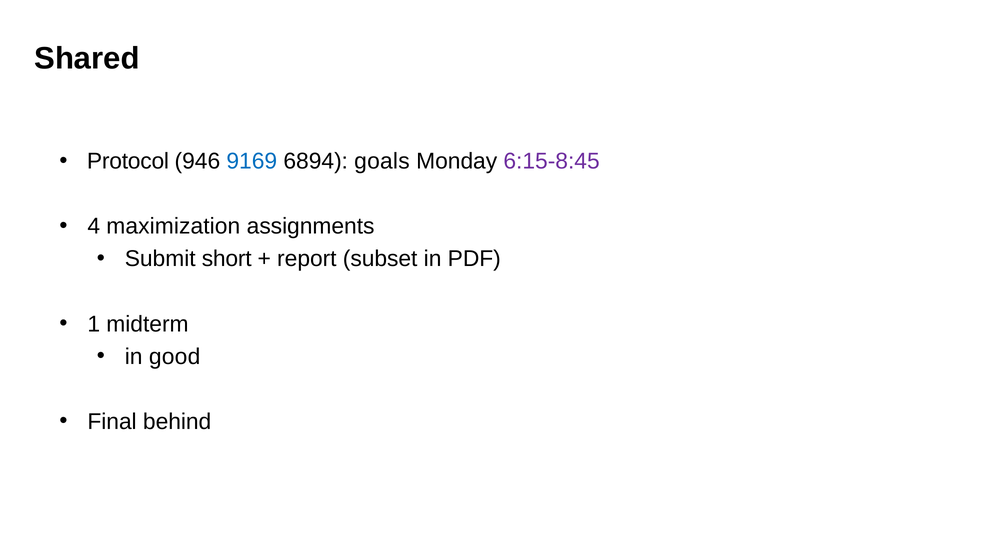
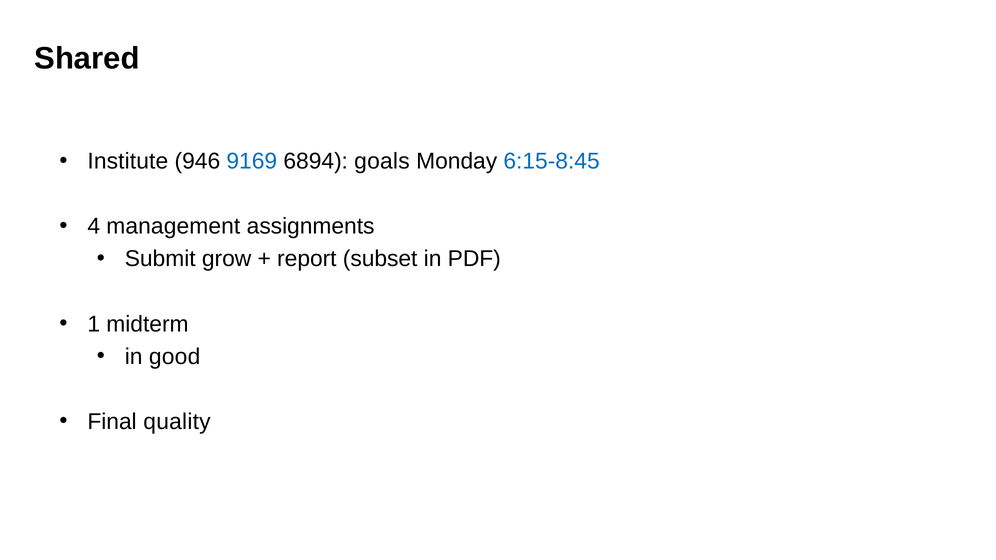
Protocol: Protocol -> Institute (128, 161)
6:15-8:45 colour: purple -> blue (552, 161)
maximization: maximization -> management (173, 227)
short: short -> grow (227, 259)
behind: behind -> quality (177, 422)
